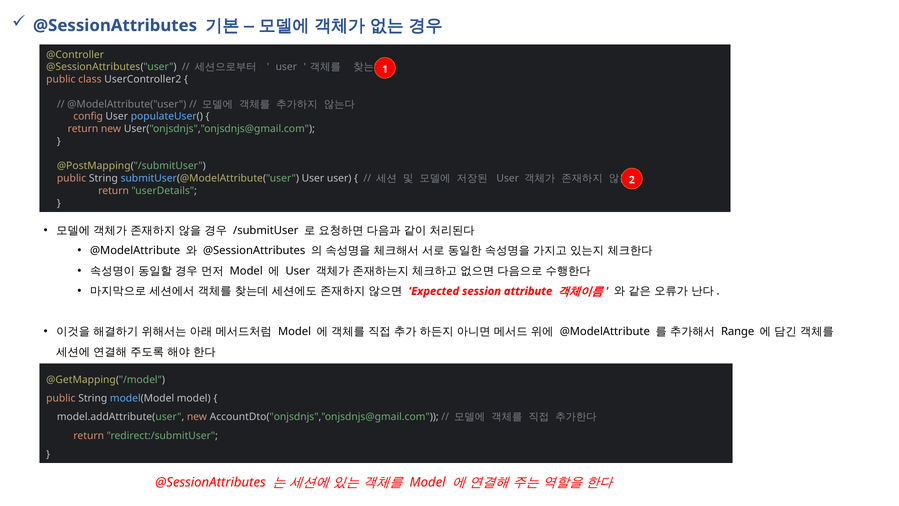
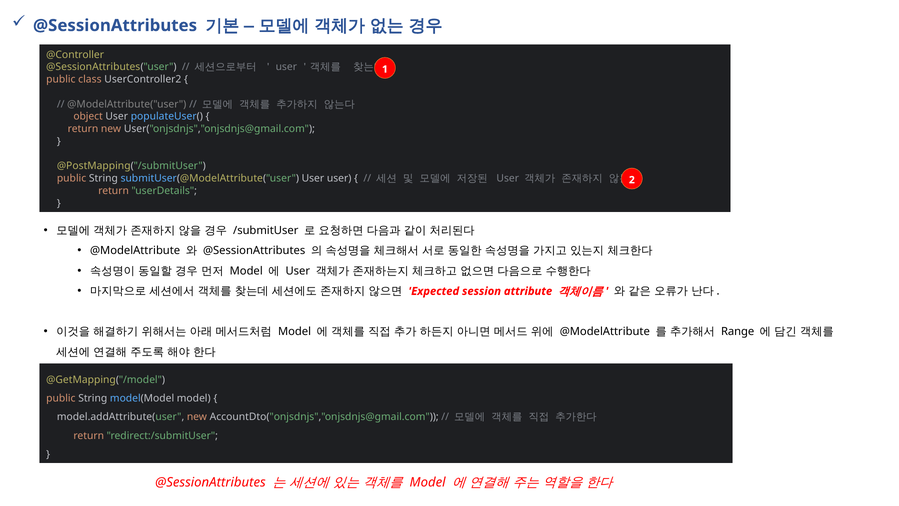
config: config -> object (88, 116)
